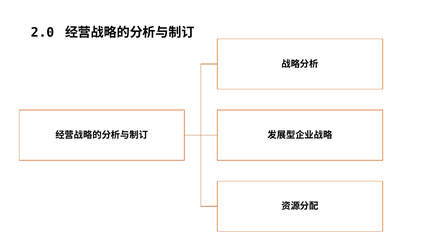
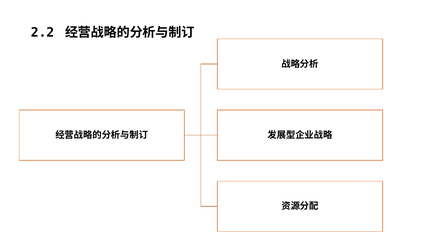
2.0: 2.0 -> 2.2 (42, 32)
